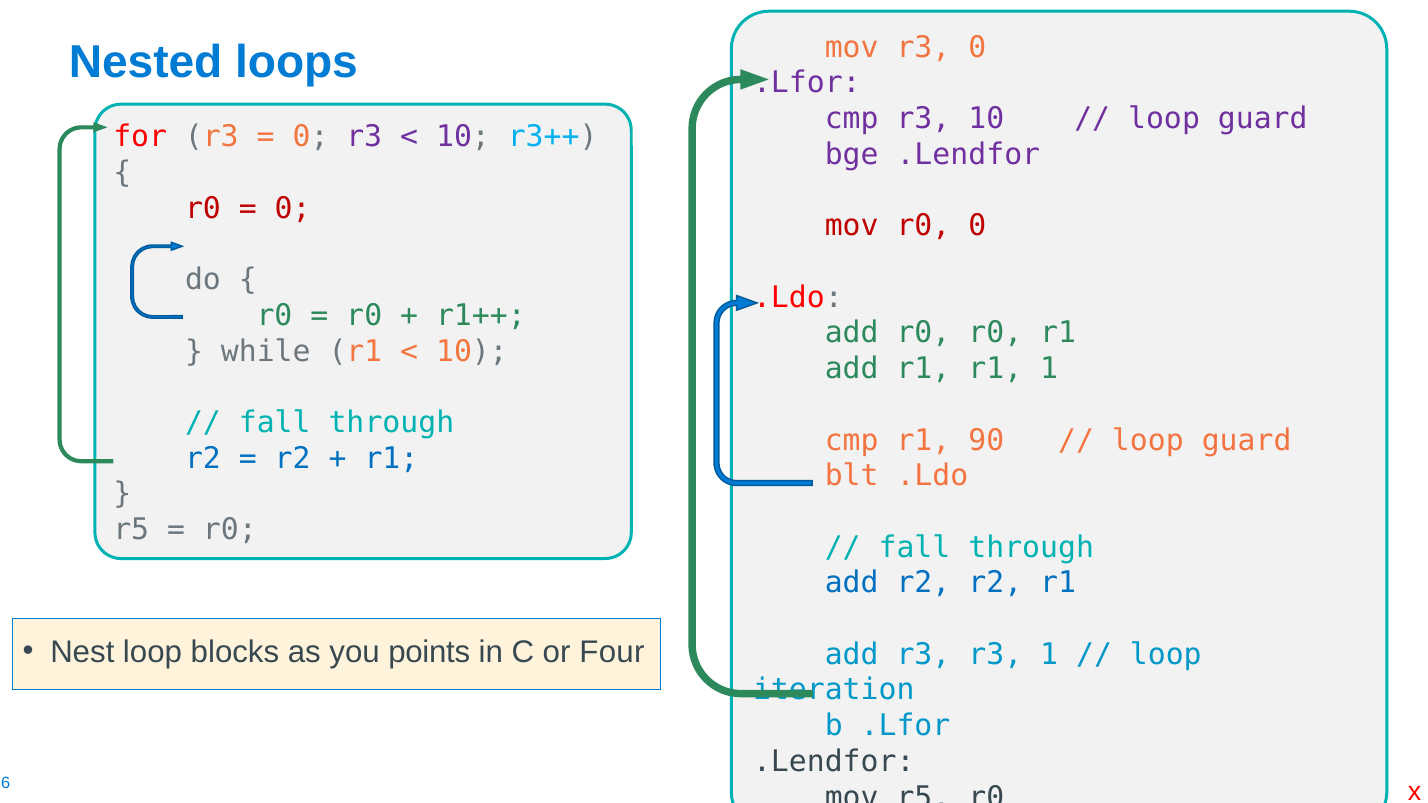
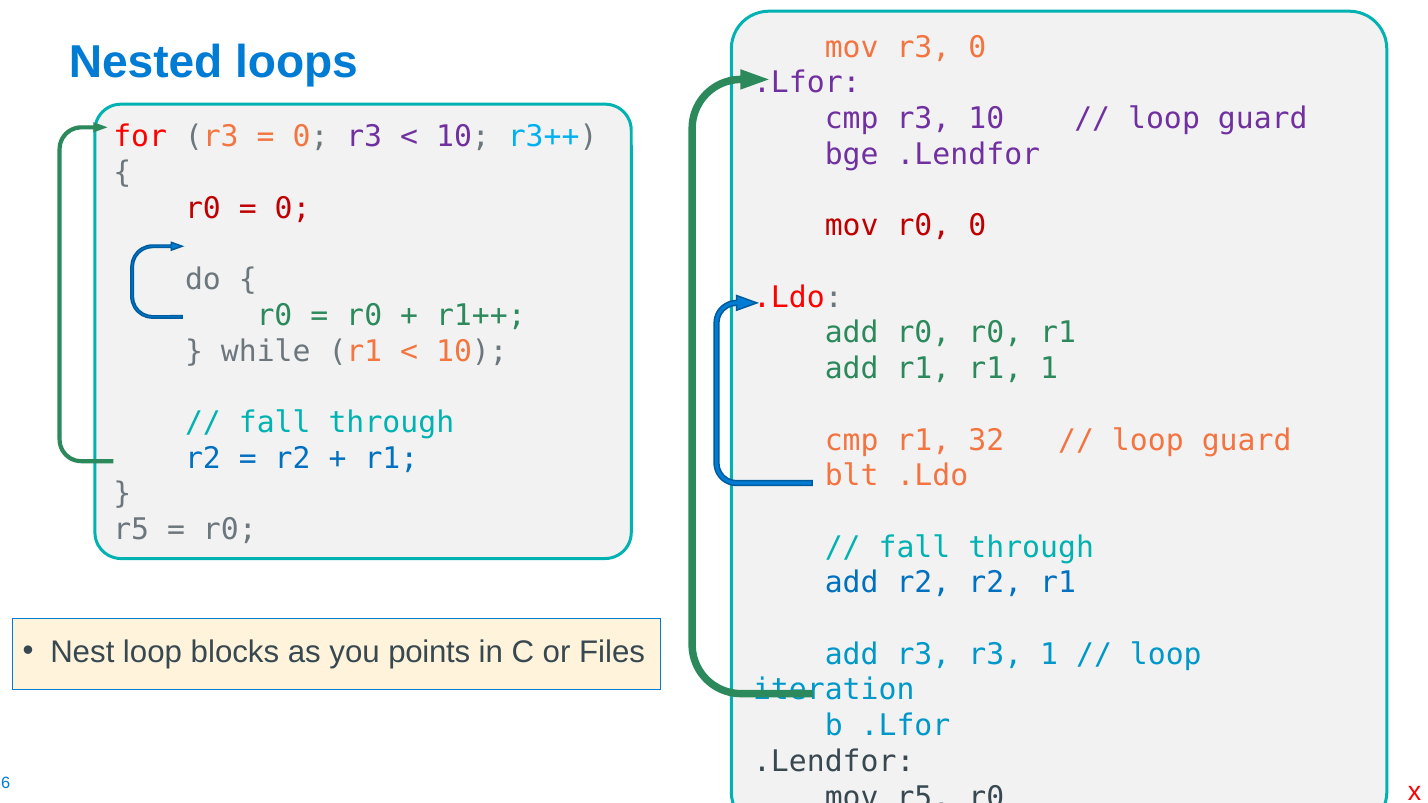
90: 90 -> 32 (986, 440)
Four: Four -> Files (612, 652)
